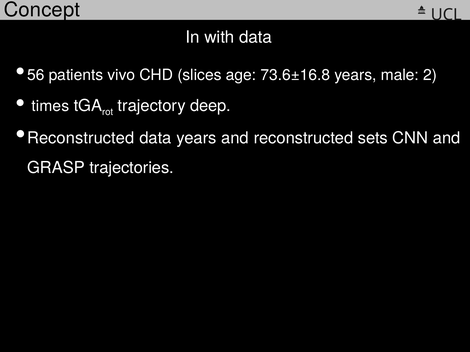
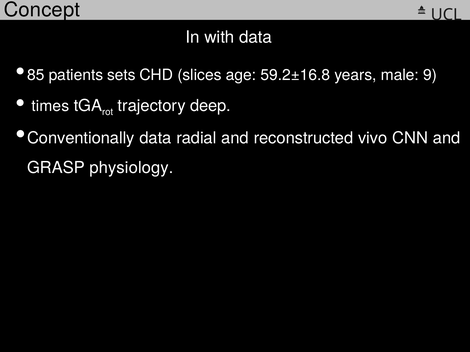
56: 56 -> 85 (36, 75)
vivo: vivo -> sets (121, 75)
73.6±16.8: 73.6±16.8 -> 59.2±16.8 (295, 75)
2: 2 -> 9 (430, 75)
Reconstructed: Reconstructed -> Conventionally (81, 138)
data years: years -> radial (196, 138)
sets: sets -> vivo (373, 138)
trajectories: trajectories -> physiology (131, 168)
